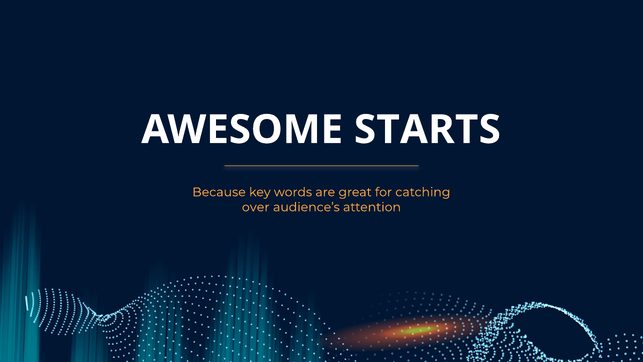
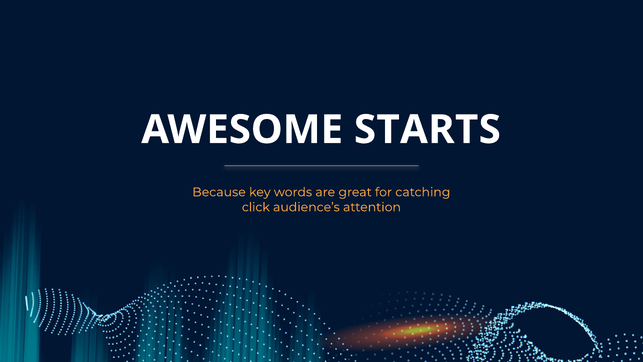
over: over -> click (256, 207)
